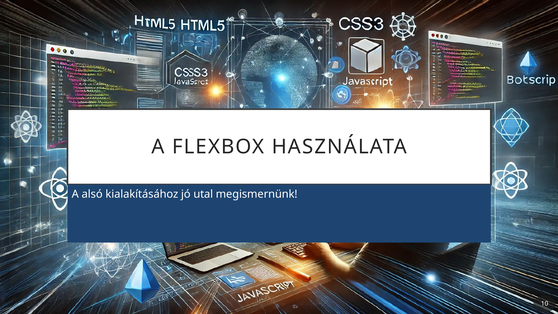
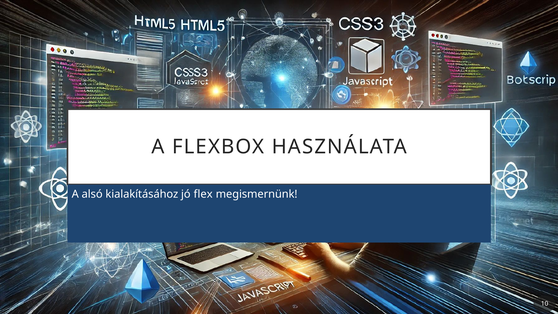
utal: utal -> flex (203, 194)
